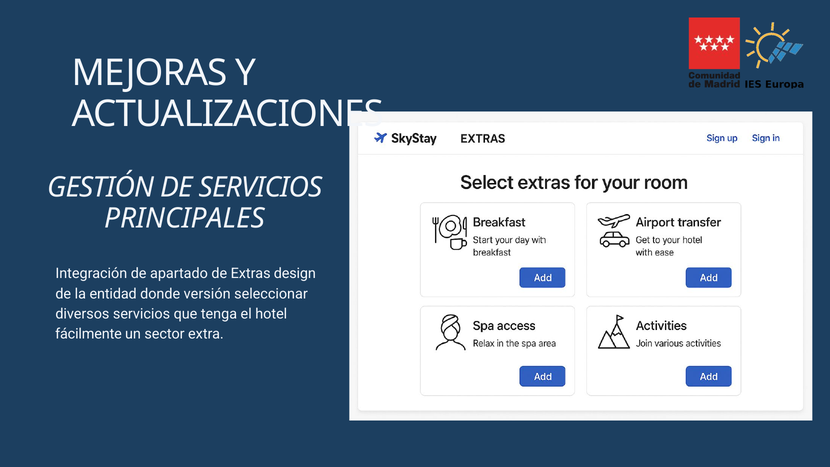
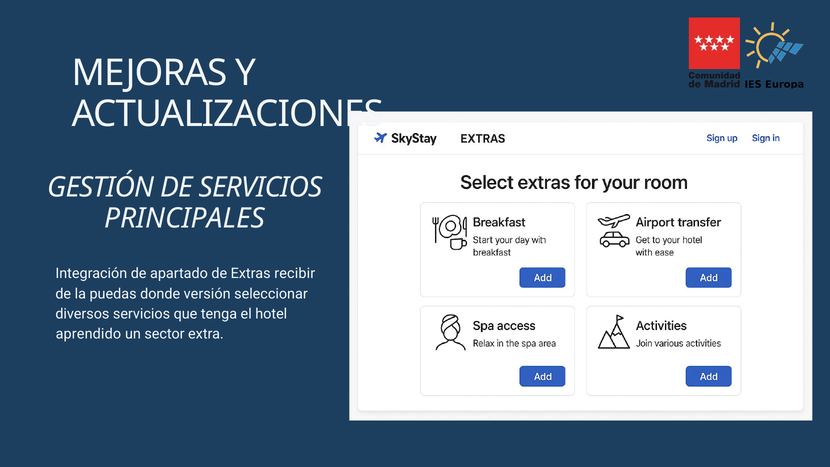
design: design -> recibir (295, 274)
entidad: entidad -> puedas (113, 294)
fácilmente: fácilmente -> aprendido (88, 334)
